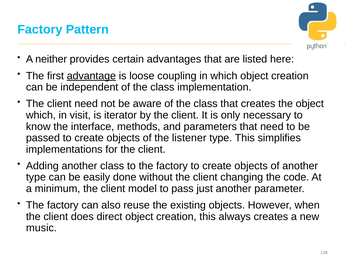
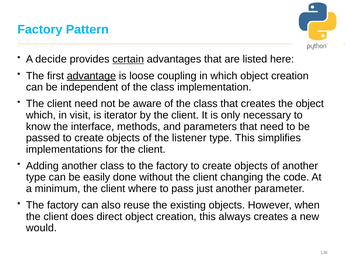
neither: neither -> decide (51, 59)
certain underline: none -> present (128, 59)
model: model -> where (142, 188)
music: music -> would (41, 228)
